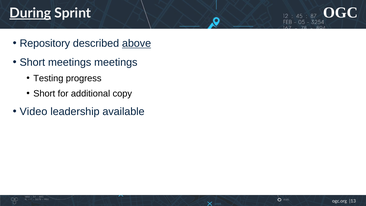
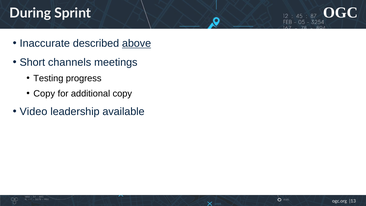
During underline: present -> none (30, 13)
Repository: Repository -> Inaccurate (45, 43)
Short meetings: meetings -> channels (70, 62)
Short: Short -> Copy (44, 94)
